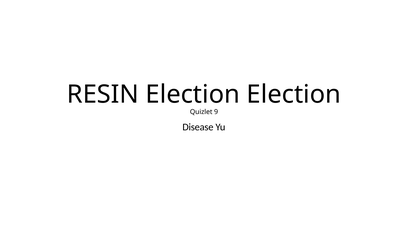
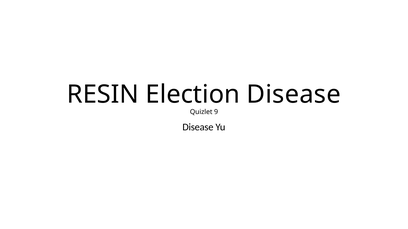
Election: Election -> Disease (294, 95)
